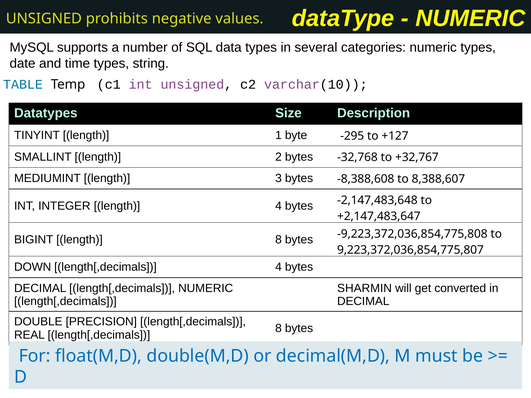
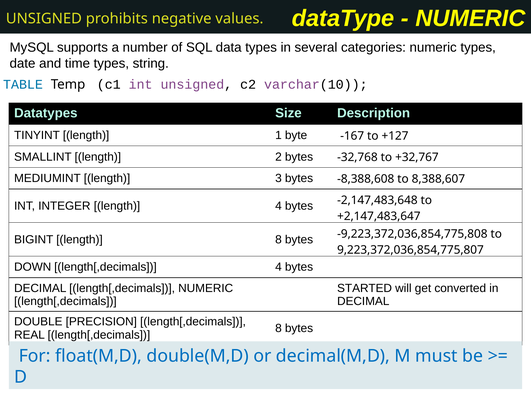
-295: -295 -> -167 (352, 136)
SHARMIN: SHARMIN -> STARTED (365, 288)
